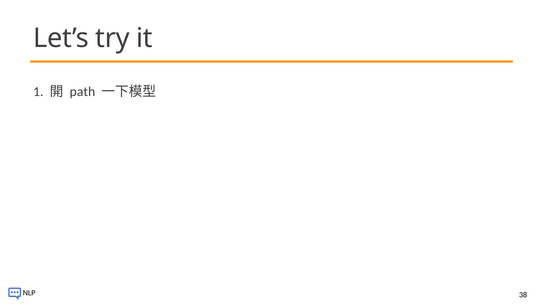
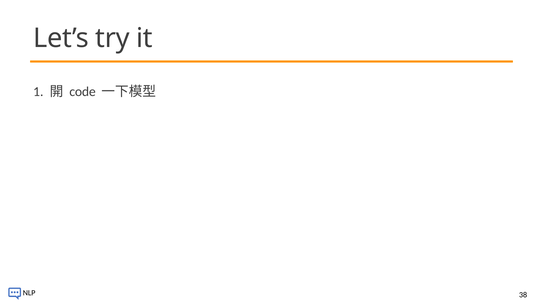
path: path -> code (83, 91)
